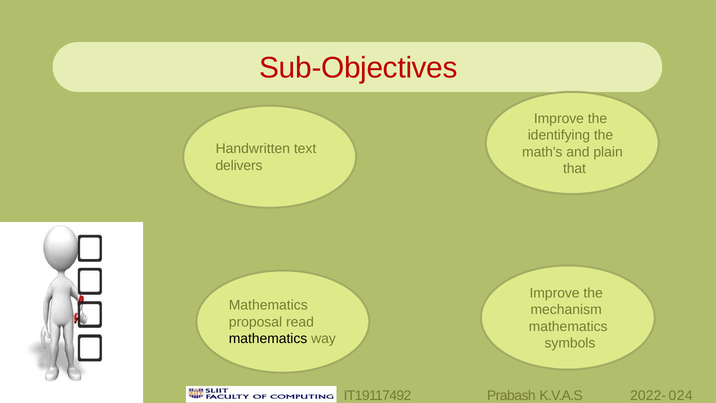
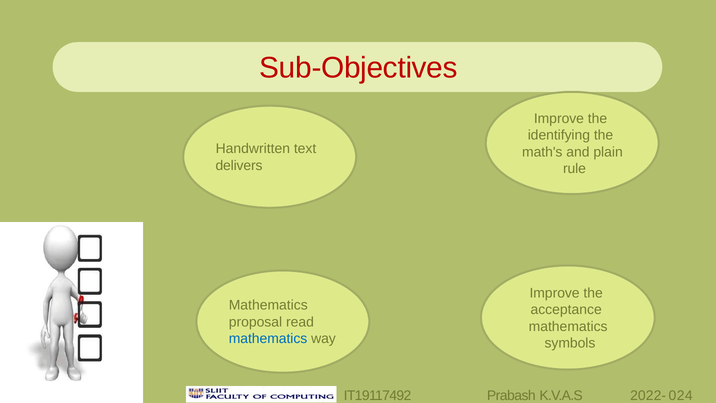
that: that -> rule (574, 169)
mechanism: mechanism -> acceptance (566, 310)
mathematics colour: black -> blue (268, 339)
